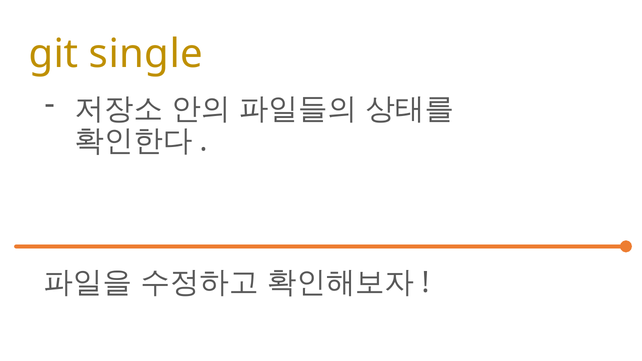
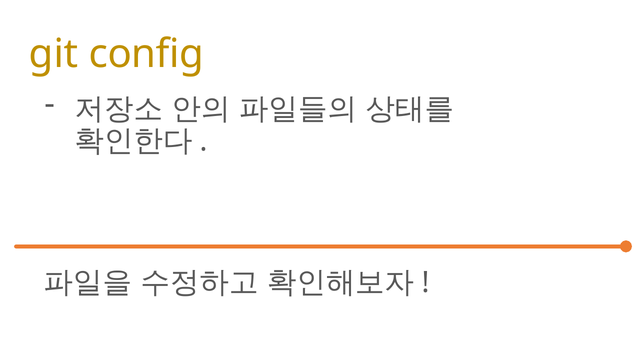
single: single -> config (146, 54)
